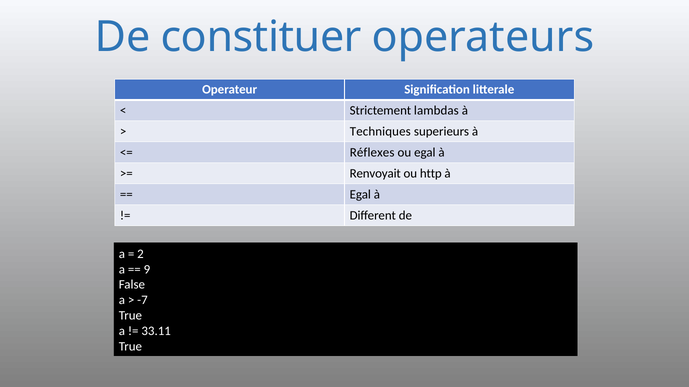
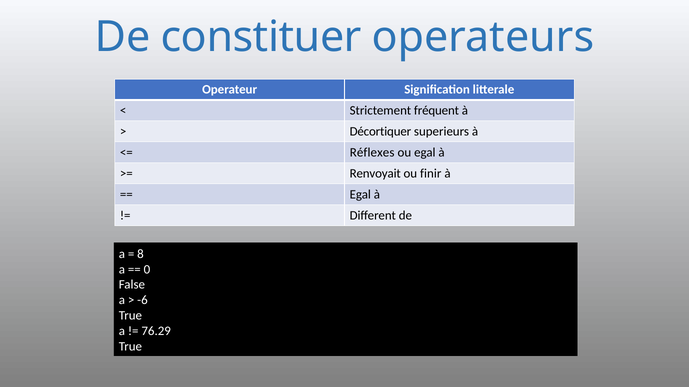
lambdas: lambdas -> fréquent (436, 111)
Techniques: Techniques -> Décortiquer (380, 132)
http: http -> finir (431, 174)
2: 2 -> 8 (141, 254)
9: 9 -> 0 (147, 270)
-7: -7 -> -6 (142, 301)
33.11: 33.11 -> 76.29 (156, 332)
